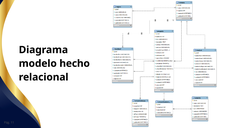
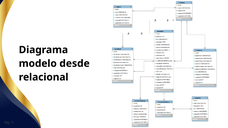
hecho: hecho -> desde (75, 64)
